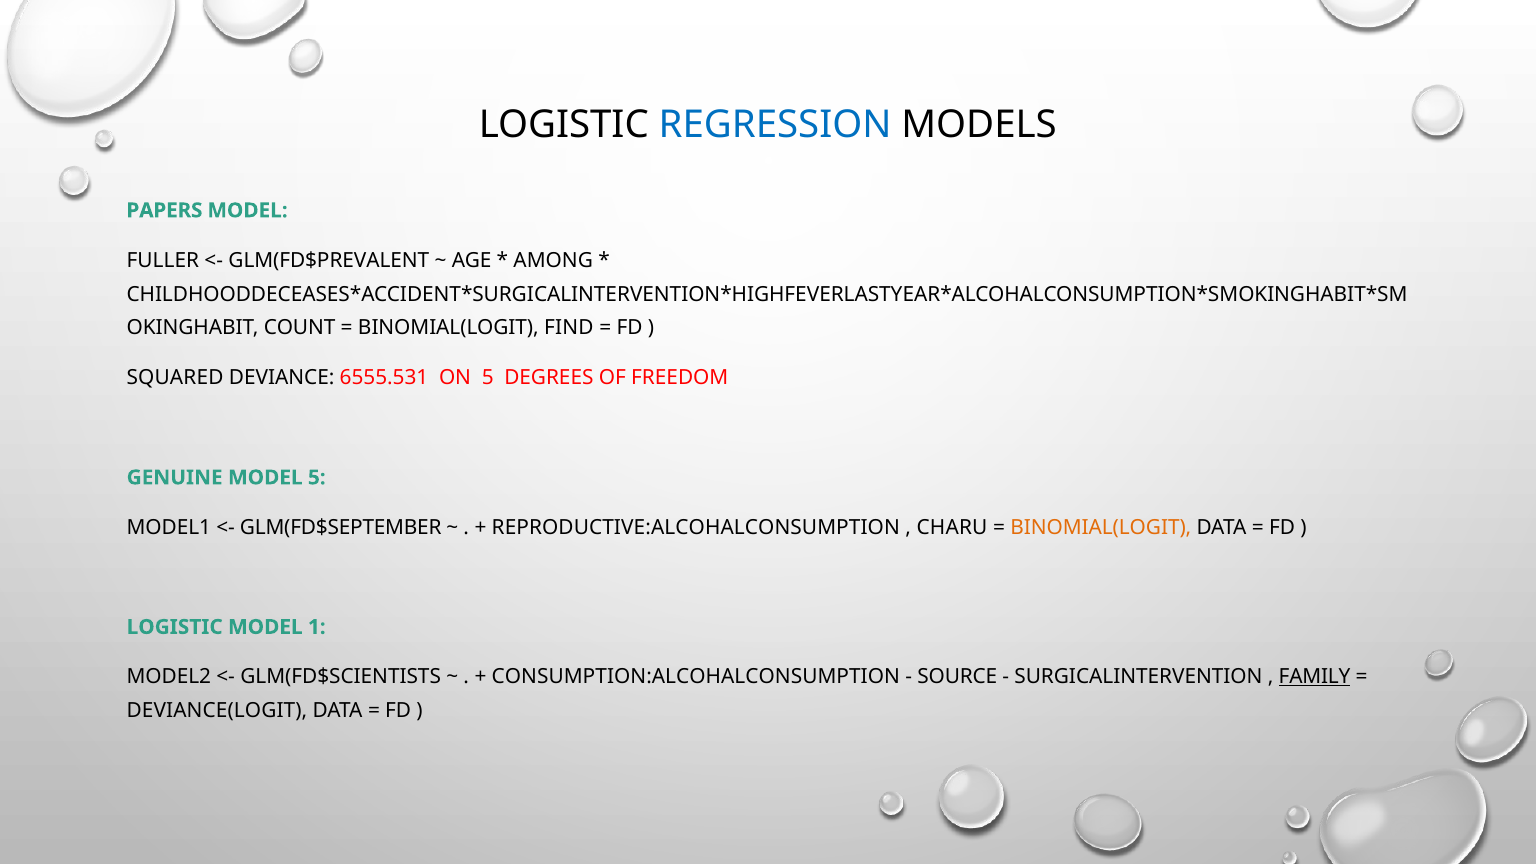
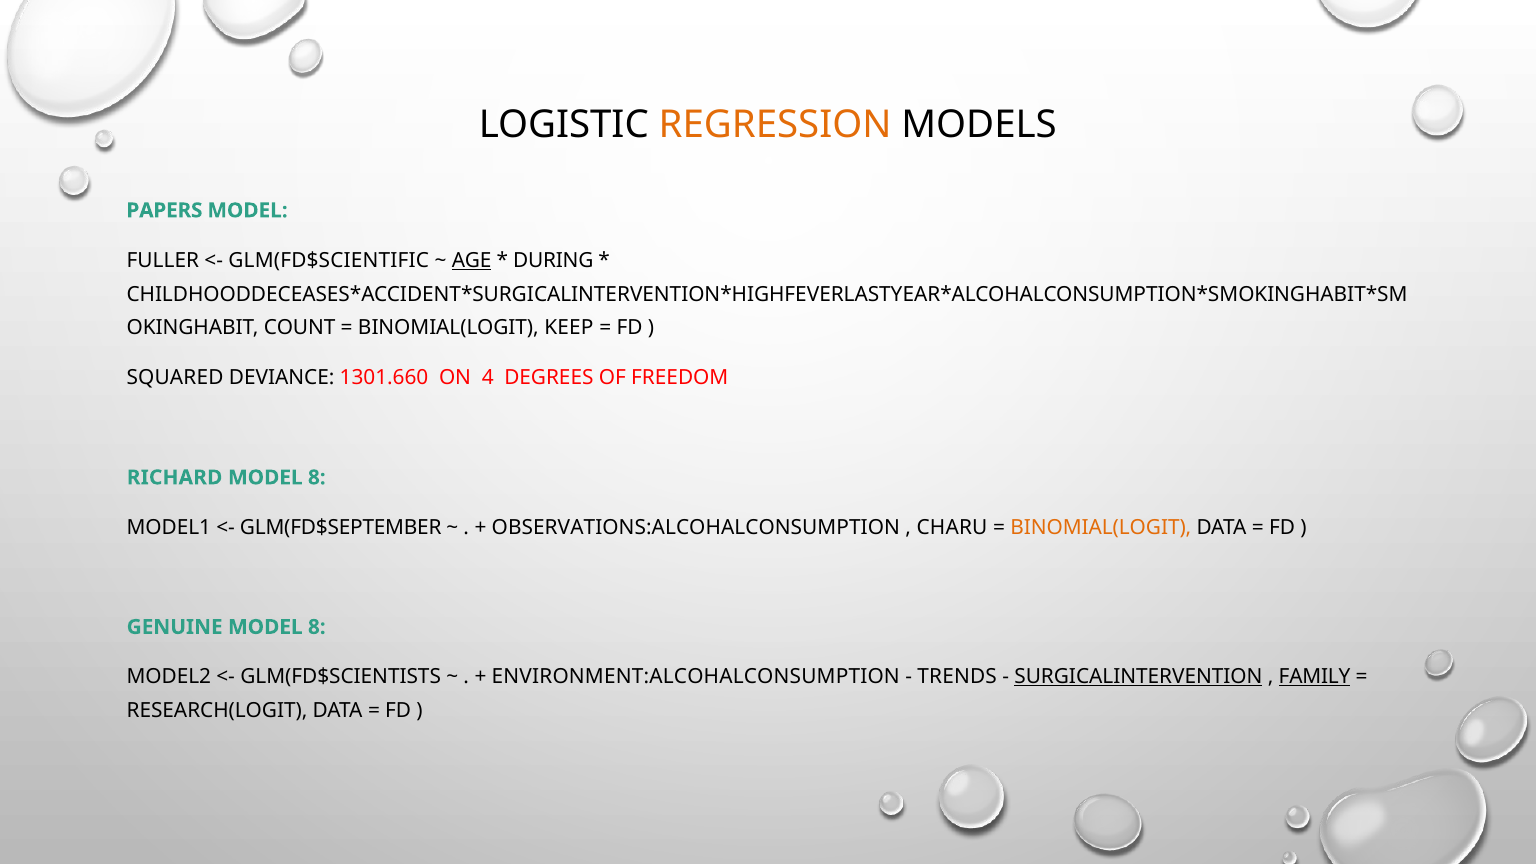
REGRESSION colour: blue -> orange (775, 125)
GLM(FD$PREVALENT: GLM(FD$PREVALENT -> GLM(FD$SCIENTIFIC (329, 260)
AGE underline: none -> present (472, 260)
AMONG: AMONG -> DURING (553, 260)
FIND: FIND -> KEEP (569, 328)
6555.531: 6555.531 -> 1301.660 (384, 378)
ON 5: 5 -> 4 (488, 378)
GENUINE: GENUINE -> RICHARD (175, 478)
5: 5 -> 8 (317, 478)
REPRODUCTIVE:ALCOHALCONSUMPTION: REPRODUCTIVE:ALCOHALCONSUMPTION -> OBSERVATIONS:ALCOHALCONSUMPTION (696, 527)
LOGISTIC: LOGISTIC -> GENUINE (175, 627)
1: 1 -> 8 (317, 627)
CONSUMPTION:ALCOHALCONSUMPTION: CONSUMPTION:ALCOHALCONSUMPTION -> ENVIRONMENT:ALCOHALCONSUMPTION (696, 677)
SOURCE: SOURCE -> TRENDS (957, 677)
SURGICALINTERVENTION underline: none -> present (1138, 677)
DEVIANCE(LOGIT: DEVIANCE(LOGIT -> RESEARCH(LOGIT (217, 711)
